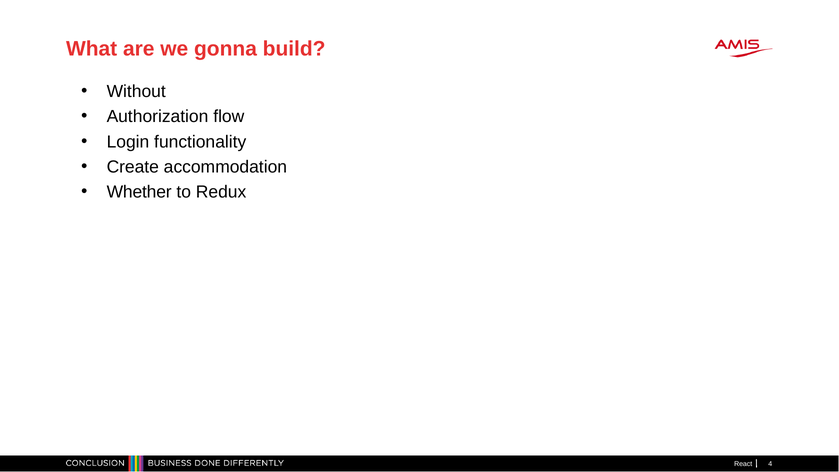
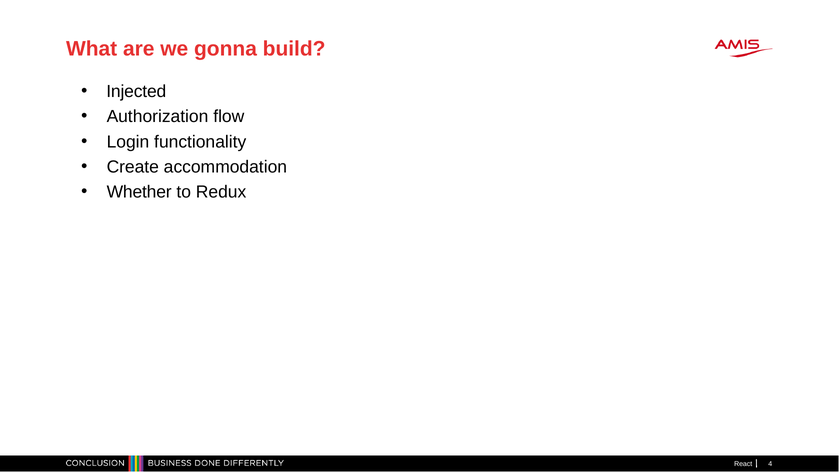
Without: Without -> Injected (136, 91)
